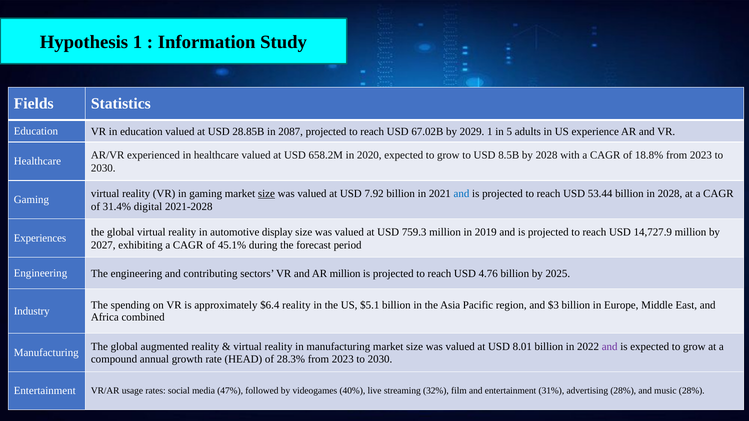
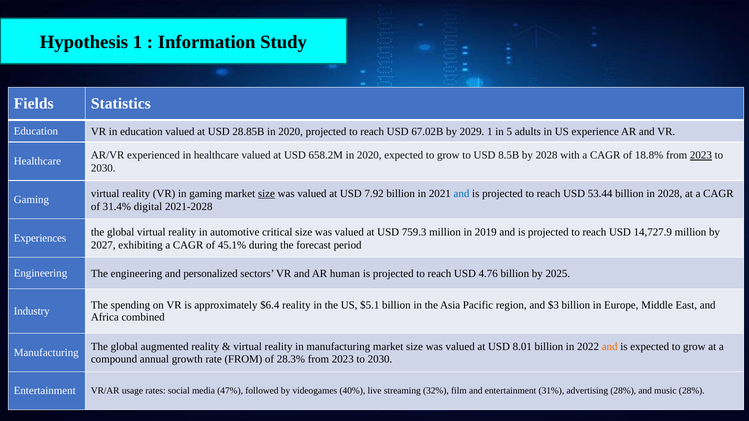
28.85B in 2087: 2087 -> 2020 (291, 132)
2023 underline: none -> present (701, 155)
display: display -> critical (277, 232)
contributing: contributing -> personalized (211, 274)
AR million: million -> human (345, 274)
and colour: purple -> orange (610, 347)
rate HEAD: HEAD -> FROM (243, 360)
